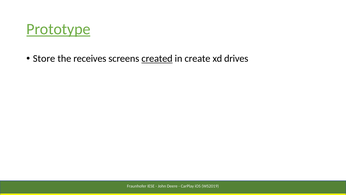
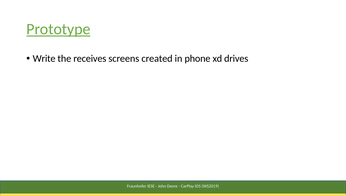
Store: Store -> Write (44, 58)
created underline: present -> none (157, 58)
create: create -> phone (198, 58)
